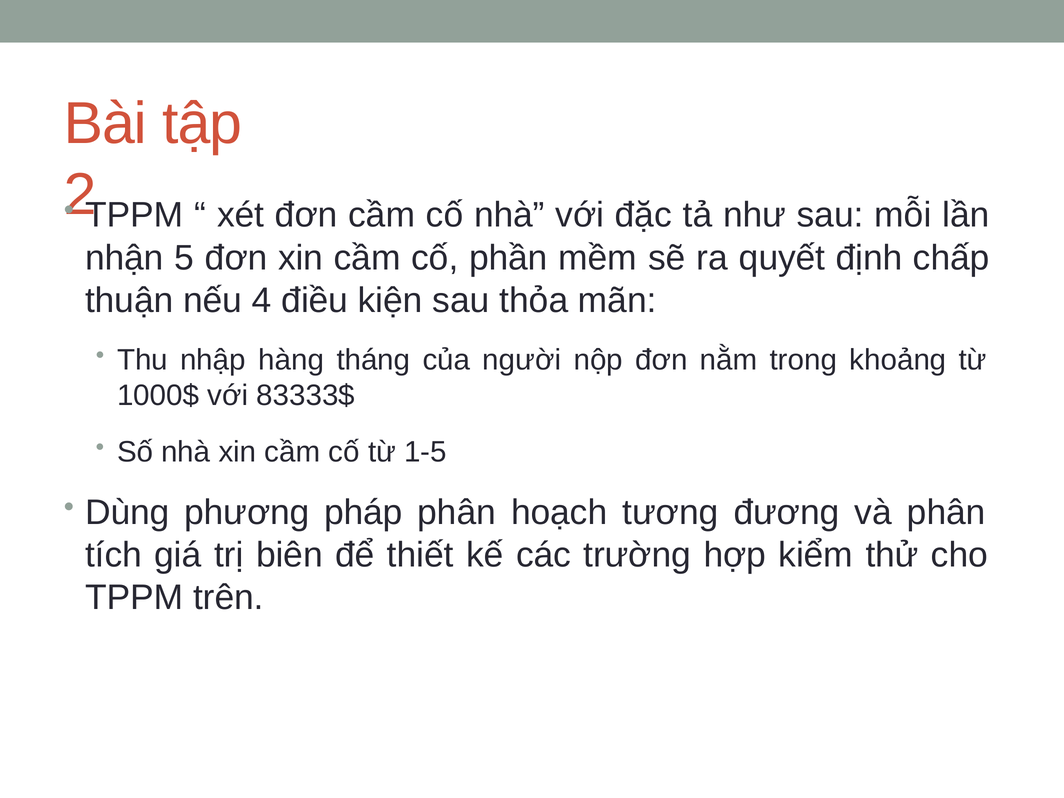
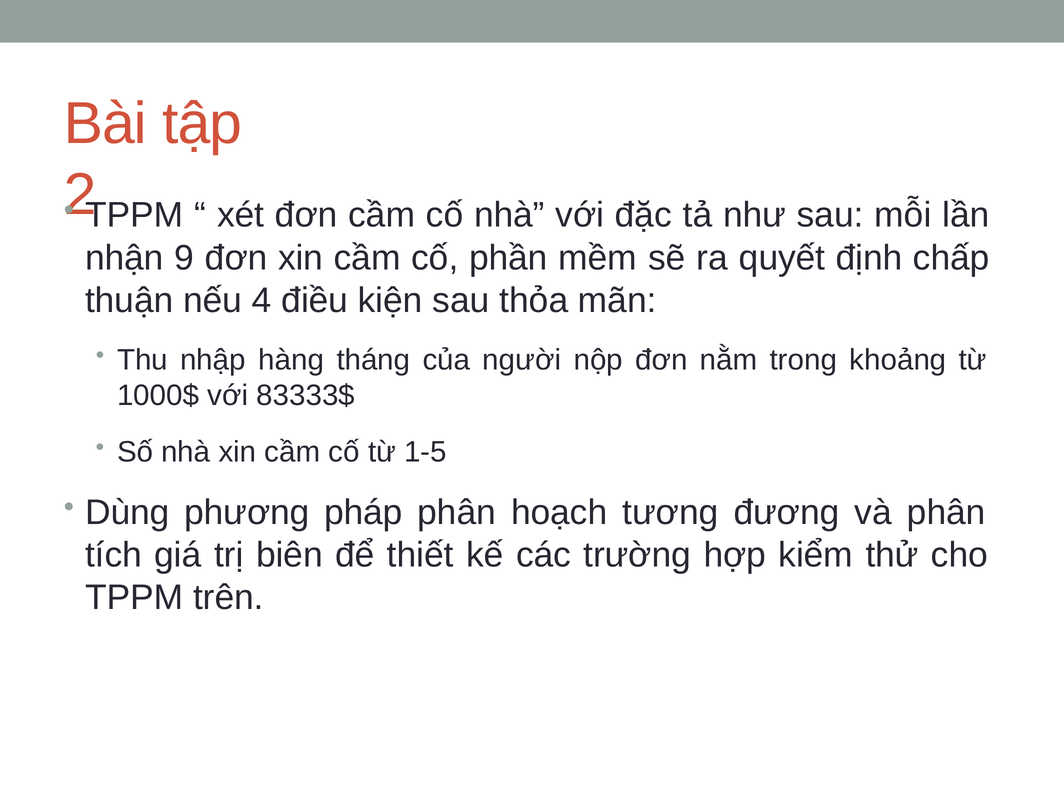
5: 5 -> 9 (184, 258)
